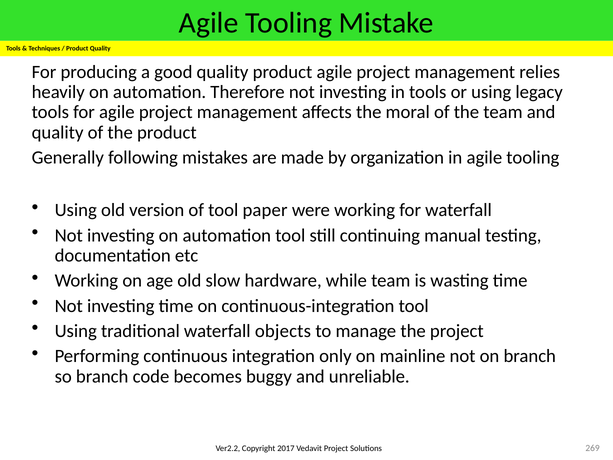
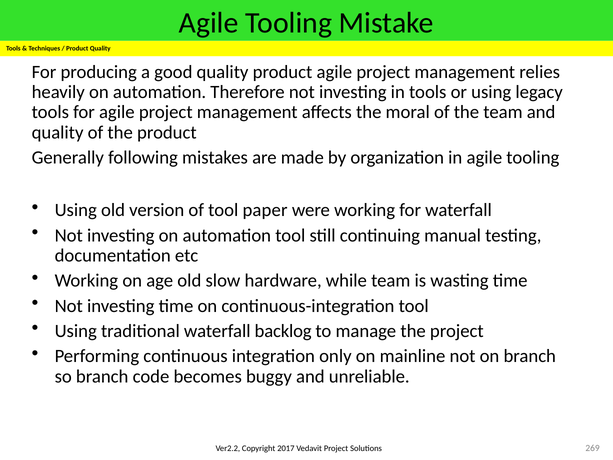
objects: objects -> backlog (283, 331)
